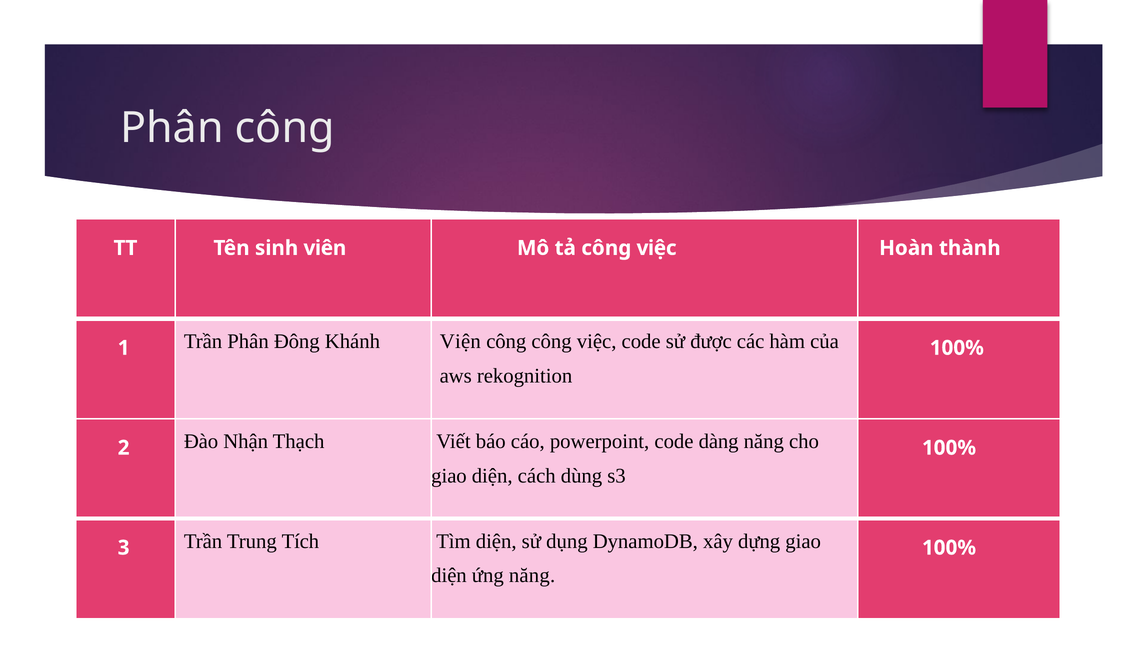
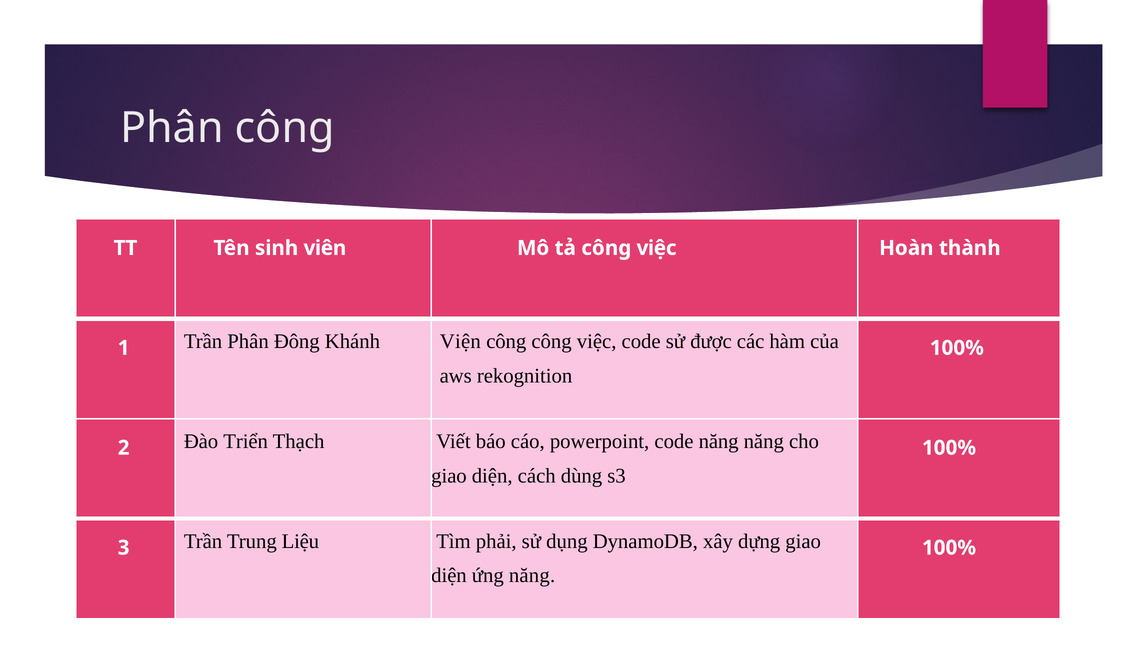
Nhận: Nhận -> Triển (246, 441)
code dàng: dàng -> năng (719, 441)
Tích: Tích -> Liệu (300, 541)
Tìm diện: diện -> phải (496, 541)
